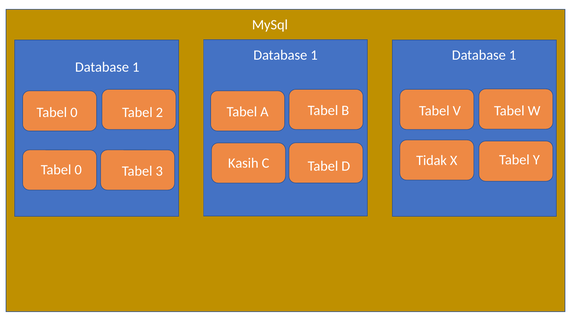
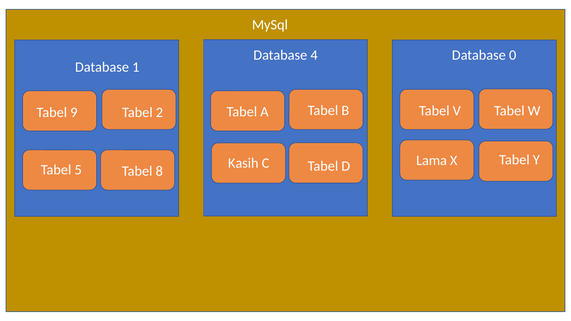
1: 1 -> 4 (314, 55)
1: 1 -> 0 (513, 55)
0: 0 -> 9 (74, 112)
Tidak: Tidak -> Lama (432, 161)
0: 0 -> 5 (78, 170)
3: 3 -> 8 (159, 171)
